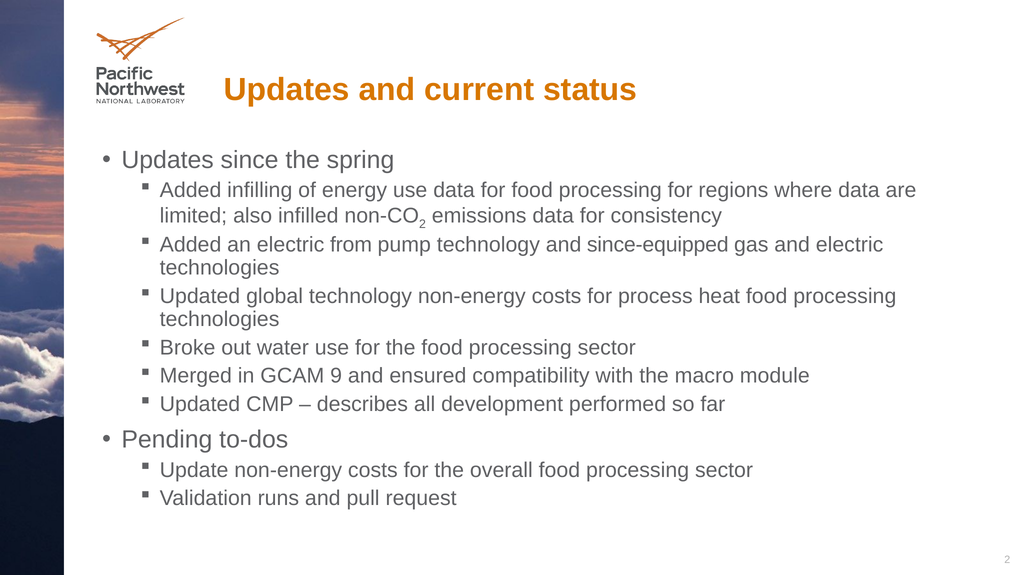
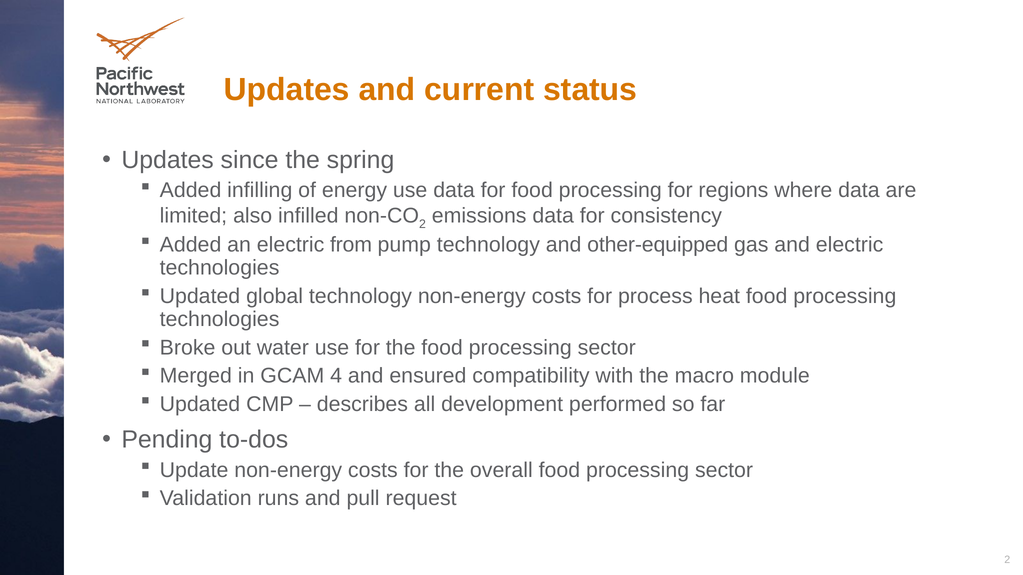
since-equipped: since-equipped -> other-equipped (658, 245)
9: 9 -> 4 (336, 376)
